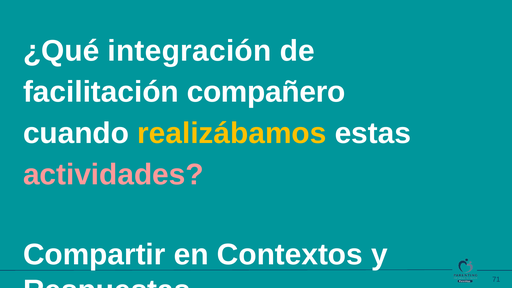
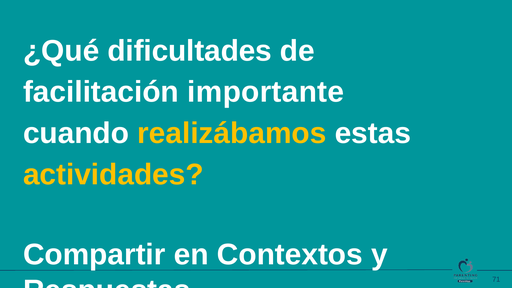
integración: integración -> dificultades (190, 51)
compañero: compañero -> importante (266, 92)
actividades colour: pink -> yellow (113, 175)
